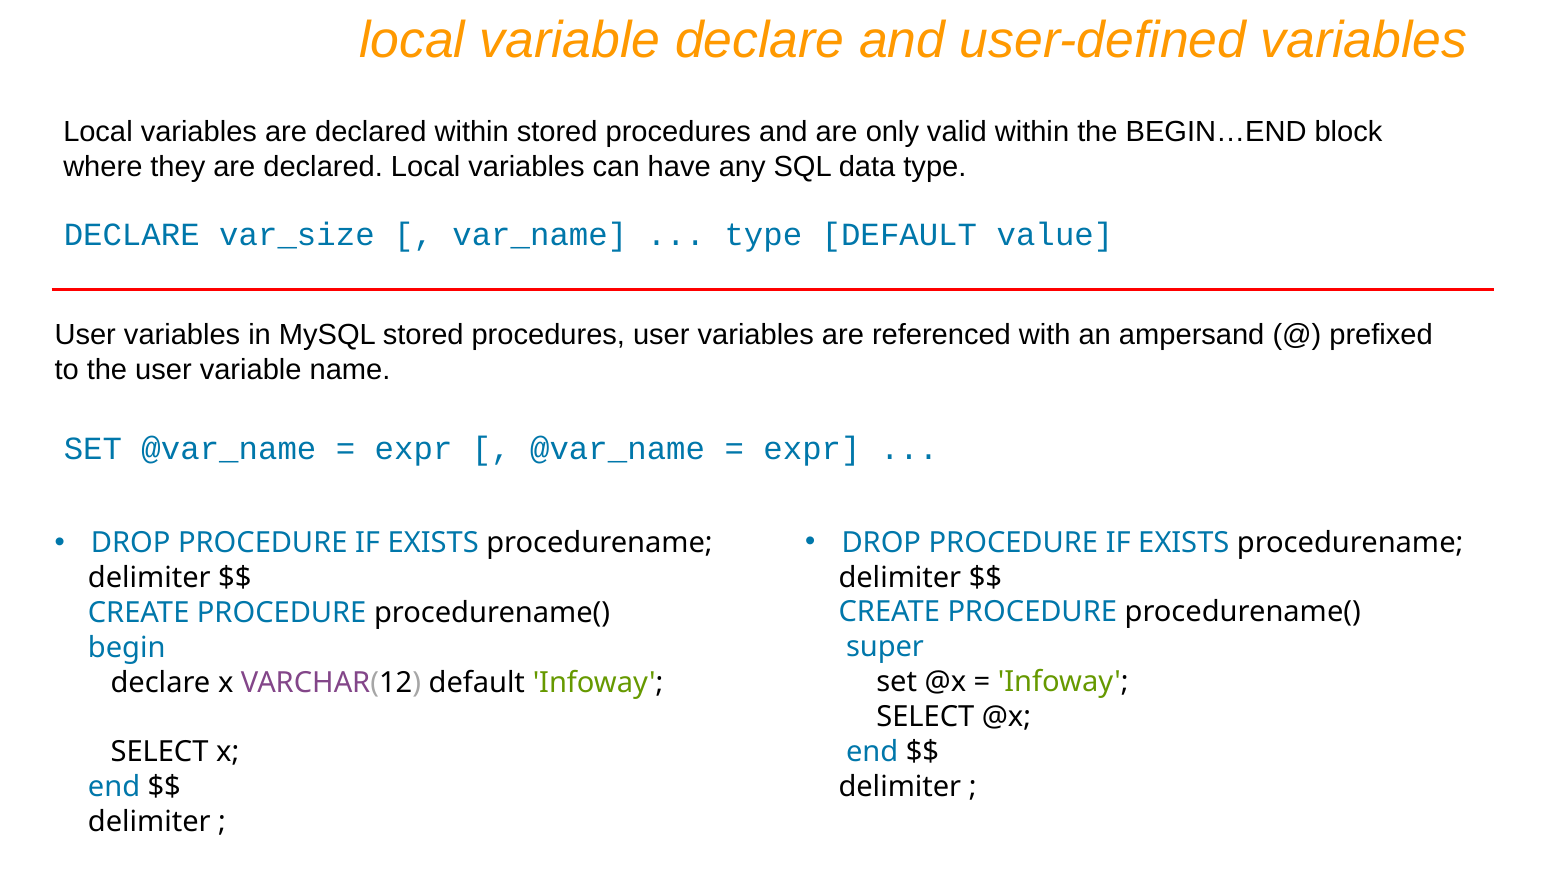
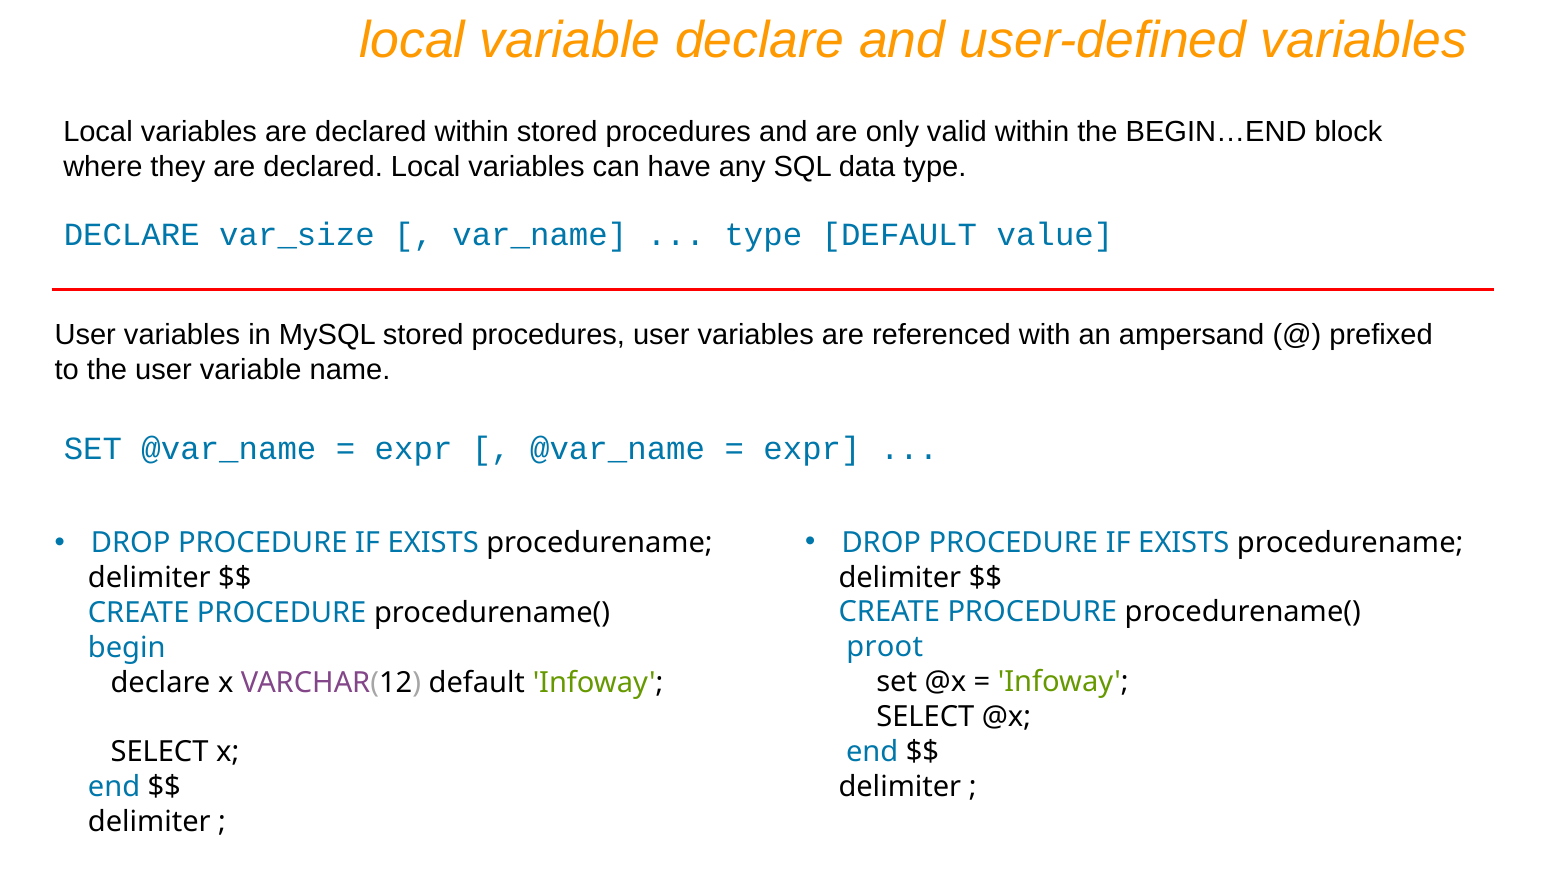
super: super -> proot (885, 648)
